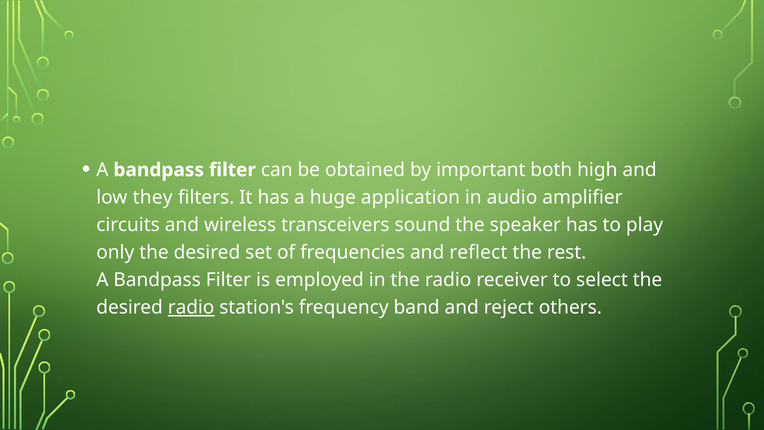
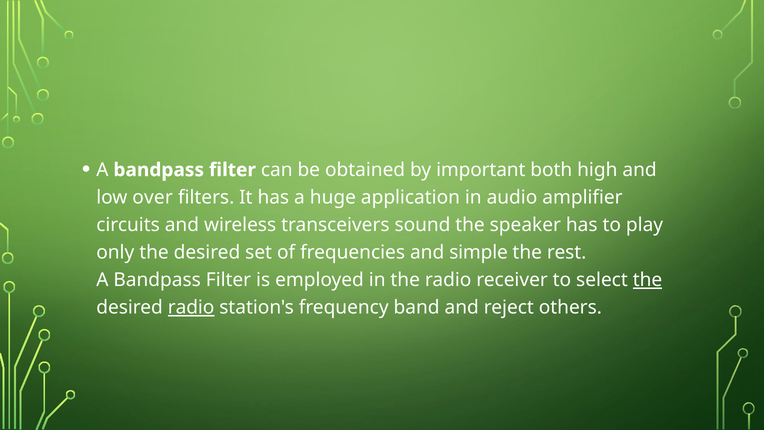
they: they -> over (153, 197)
reflect: reflect -> simple (479, 252)
the underline: none -> present (648, 280)
